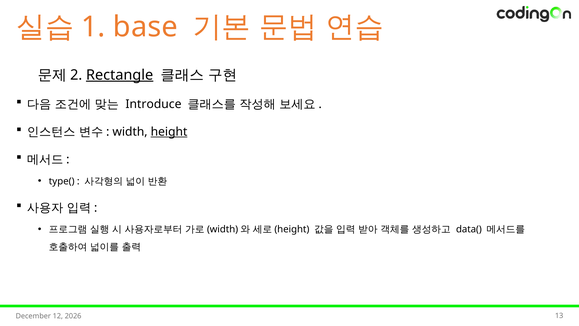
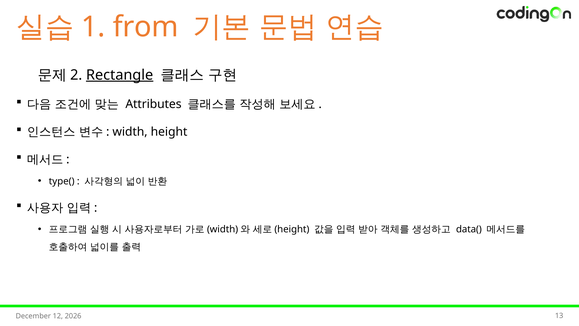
base: base -> from (146, 27)
Introduce: Introduce -> Attributes (153, 104)
height underline: present -> none (169, 132)
